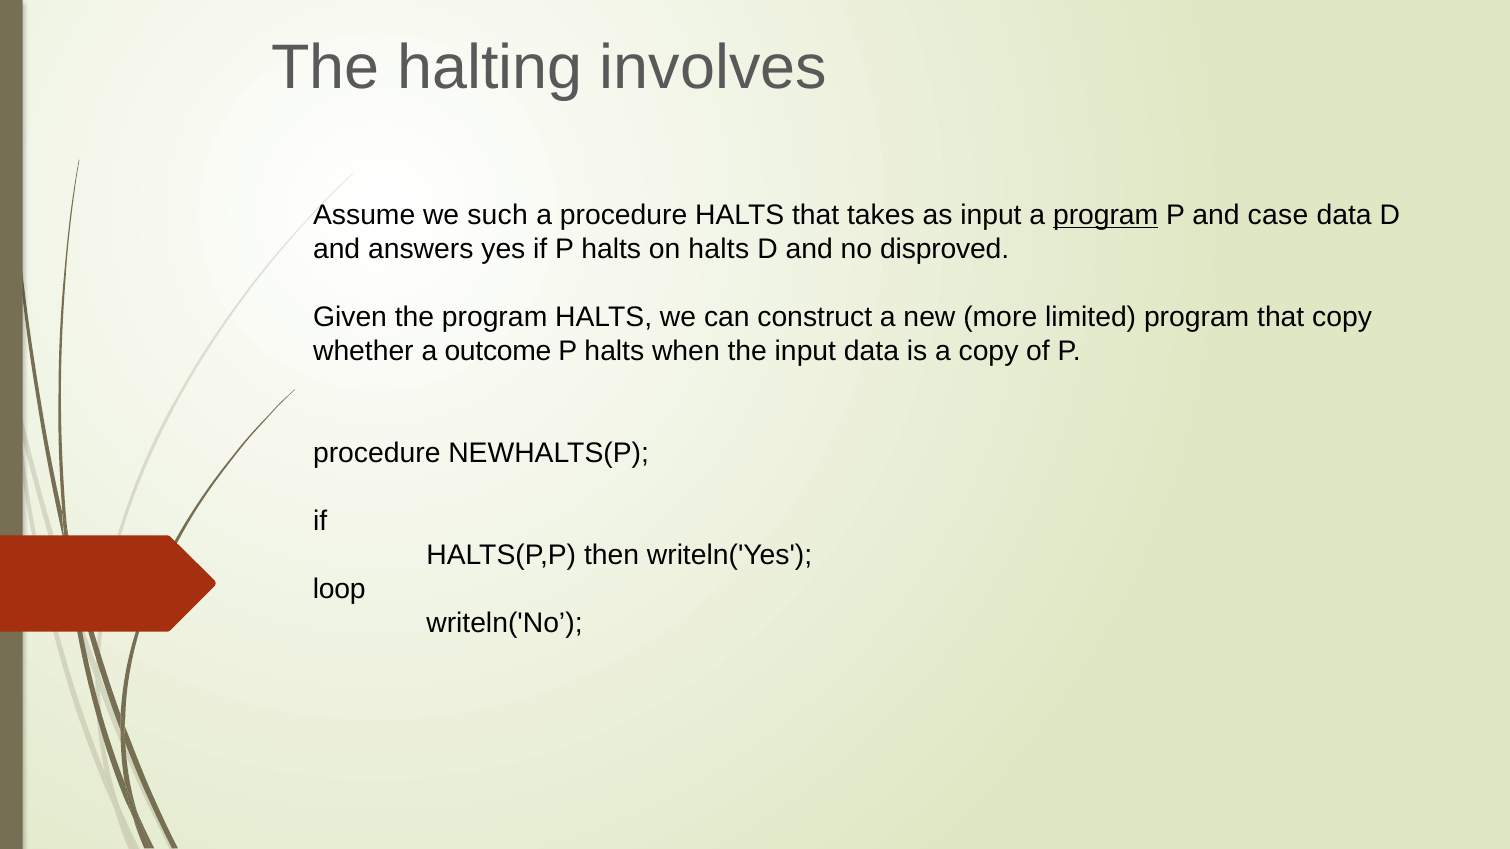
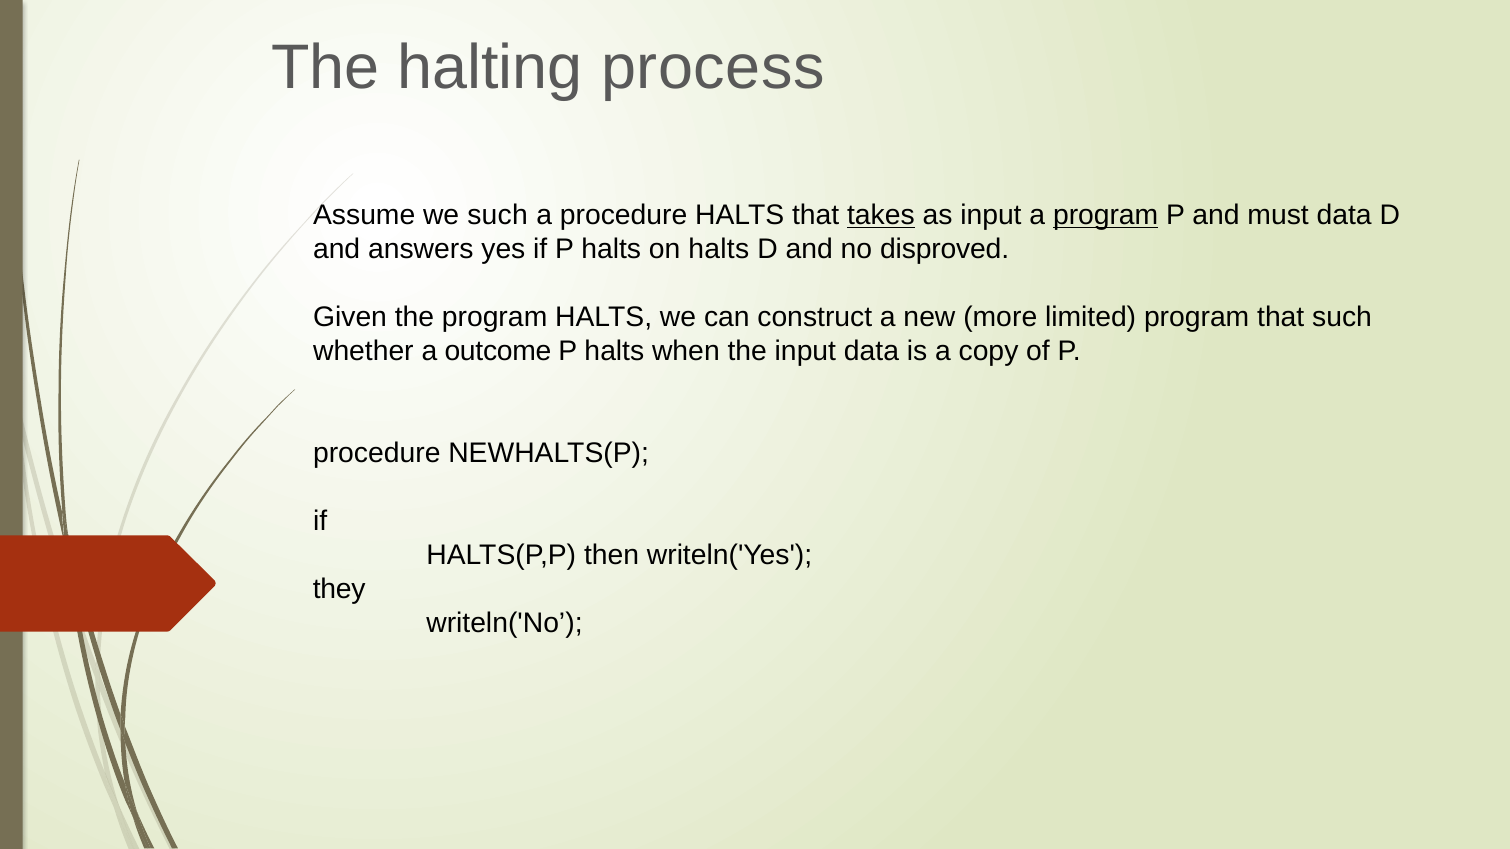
involves: involves -> process (713, 68)
takes underline: none -> present (881, 216)
case: case -> must (1278, 216)
that copy: copy -> such (1342, 317)
loop: loop -> they (339, 589)
